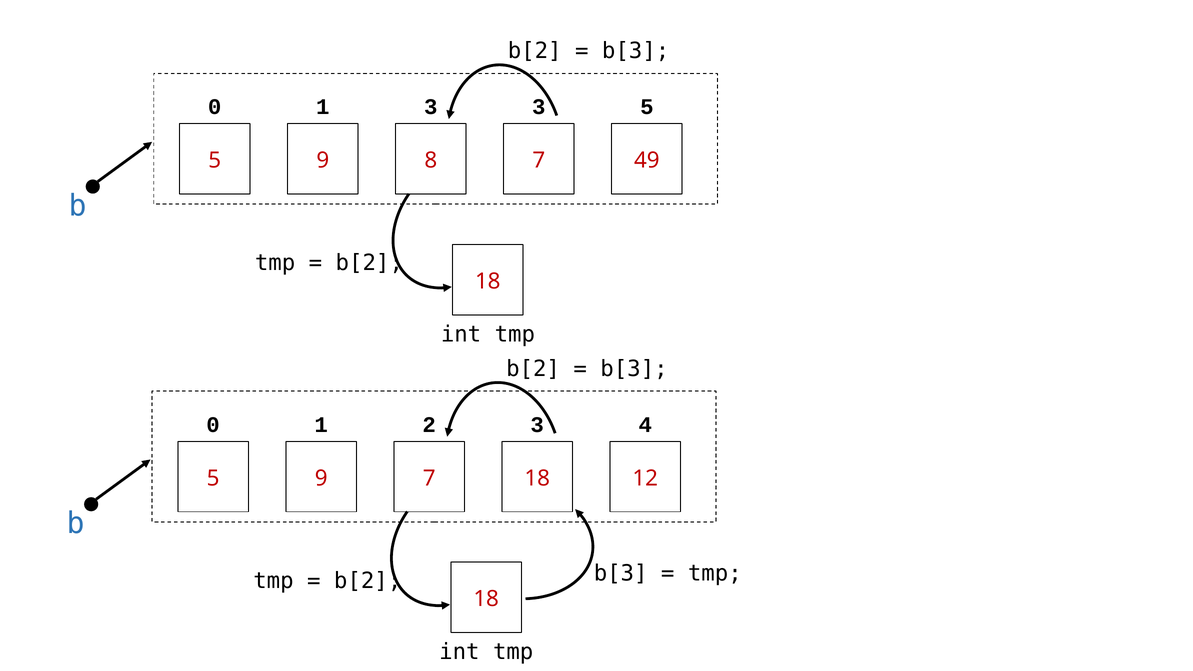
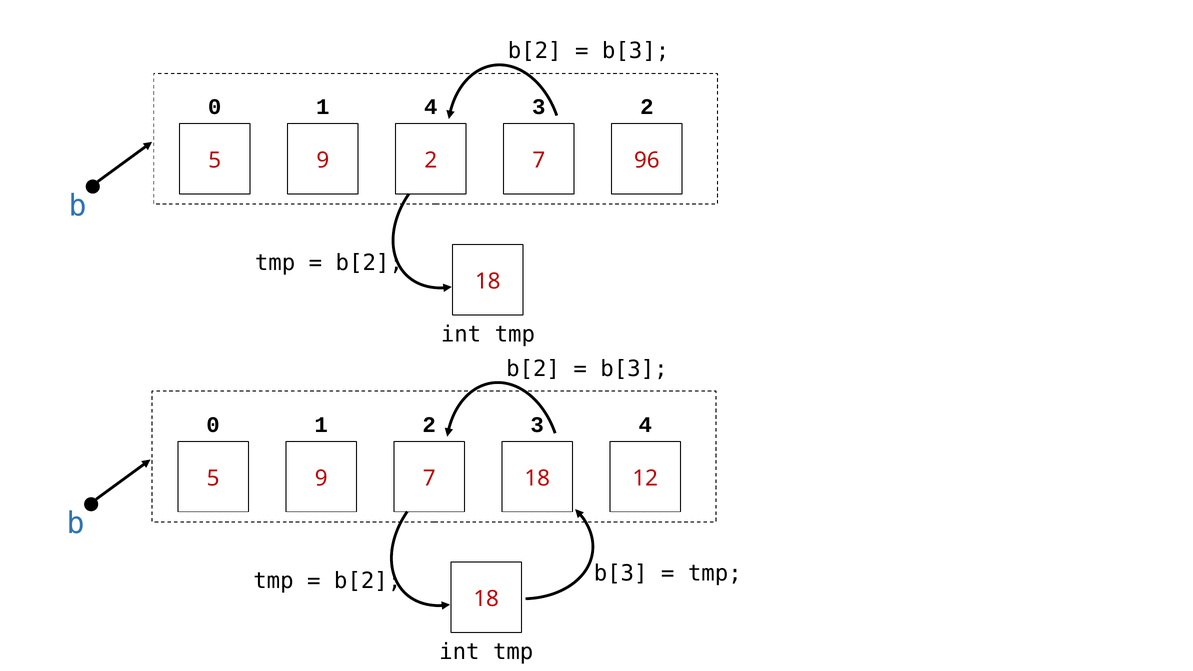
1 3: 3 -> 4 (431, 107)
3 5: 5 -> 2 (647, 107)
9 8: 8 -> 2 (431, 160)
49: 49 -> 96 (647, 160)
